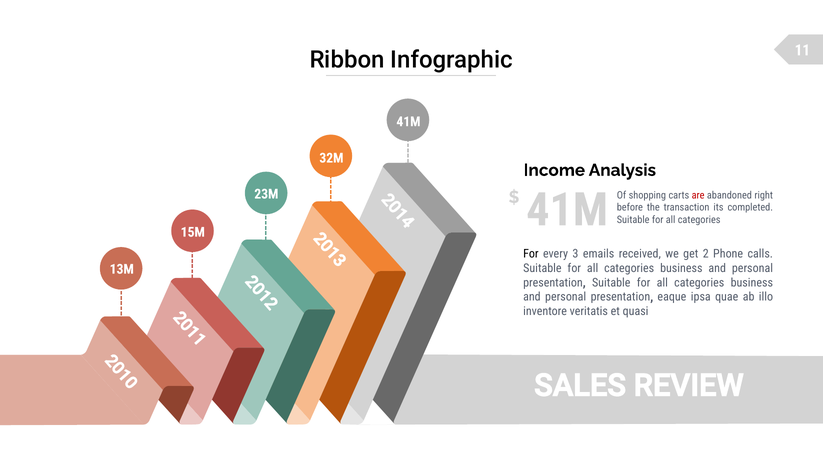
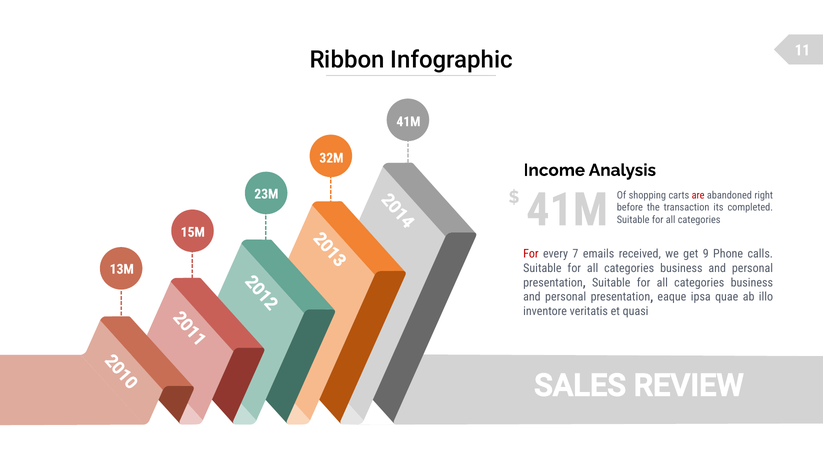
For colour: black -> red (531, 254)
every 3: 3 -> 7 (575, 254)
get 2: 2 -> 9 (706, 254)
